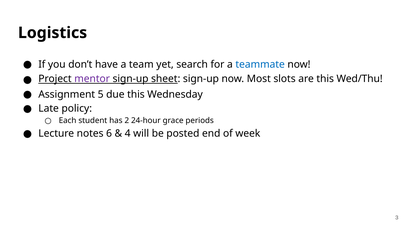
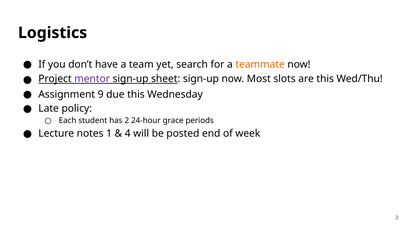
teammate colour: blue -> orange (260, 64)
5: 5 -> 9 (101, 94)
6: 6 -> 1 (109, 133)
